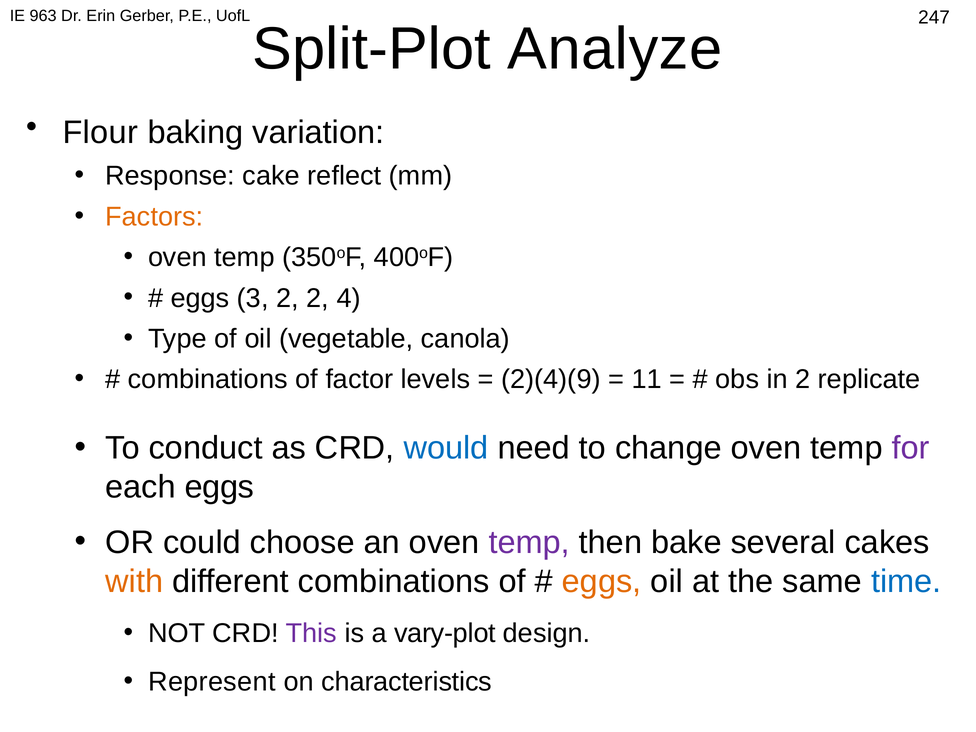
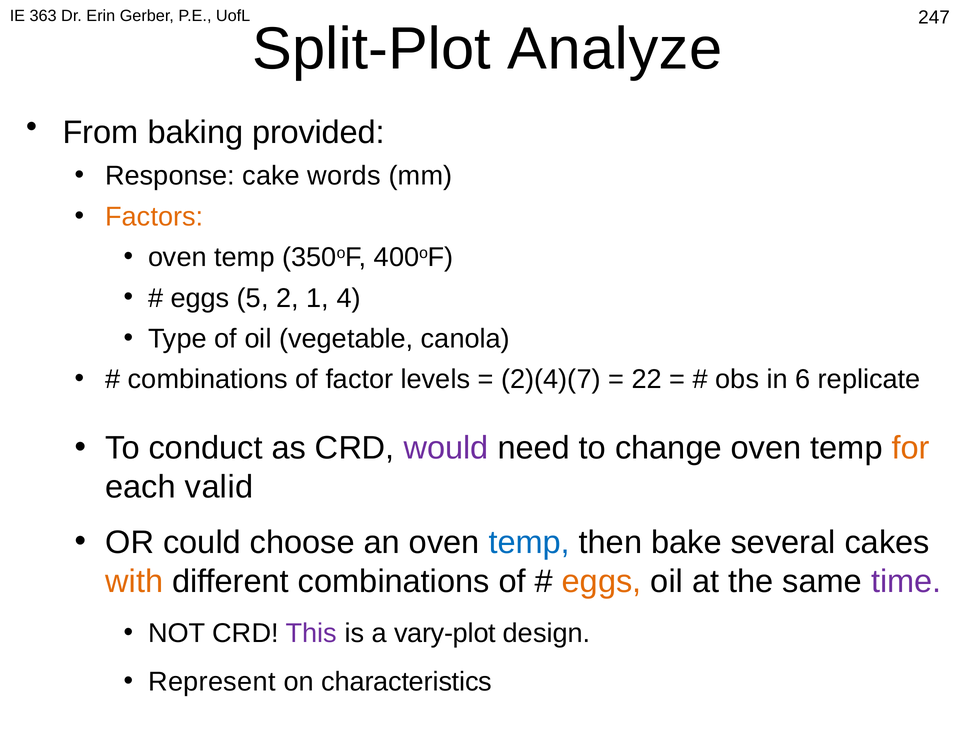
963: 963 -> 363 (43, 16)
Flour: Flour -> From (101, 132)
variation: variation -> provided (318, 132)
reflect: reflect -> words (344, 176)
3: 3 -> 5 (253, 298)
2 2: 2 -> 1 (318, 298)
2)(4)(9: 2)(4)(9 -> 2)(4)(7 (551, 379)
11: 11 -> 22 (647, 379)
in 2: 2 -> 6 (803, 379)
would colour: blue -> purple (446, 448)
for colour: purple -> orange (911, 448)
each eggs: eggs -> valid (219, 487)
temp colour: purple -> blue (529, 543)
time colour: blue -> purple (906, 582)
